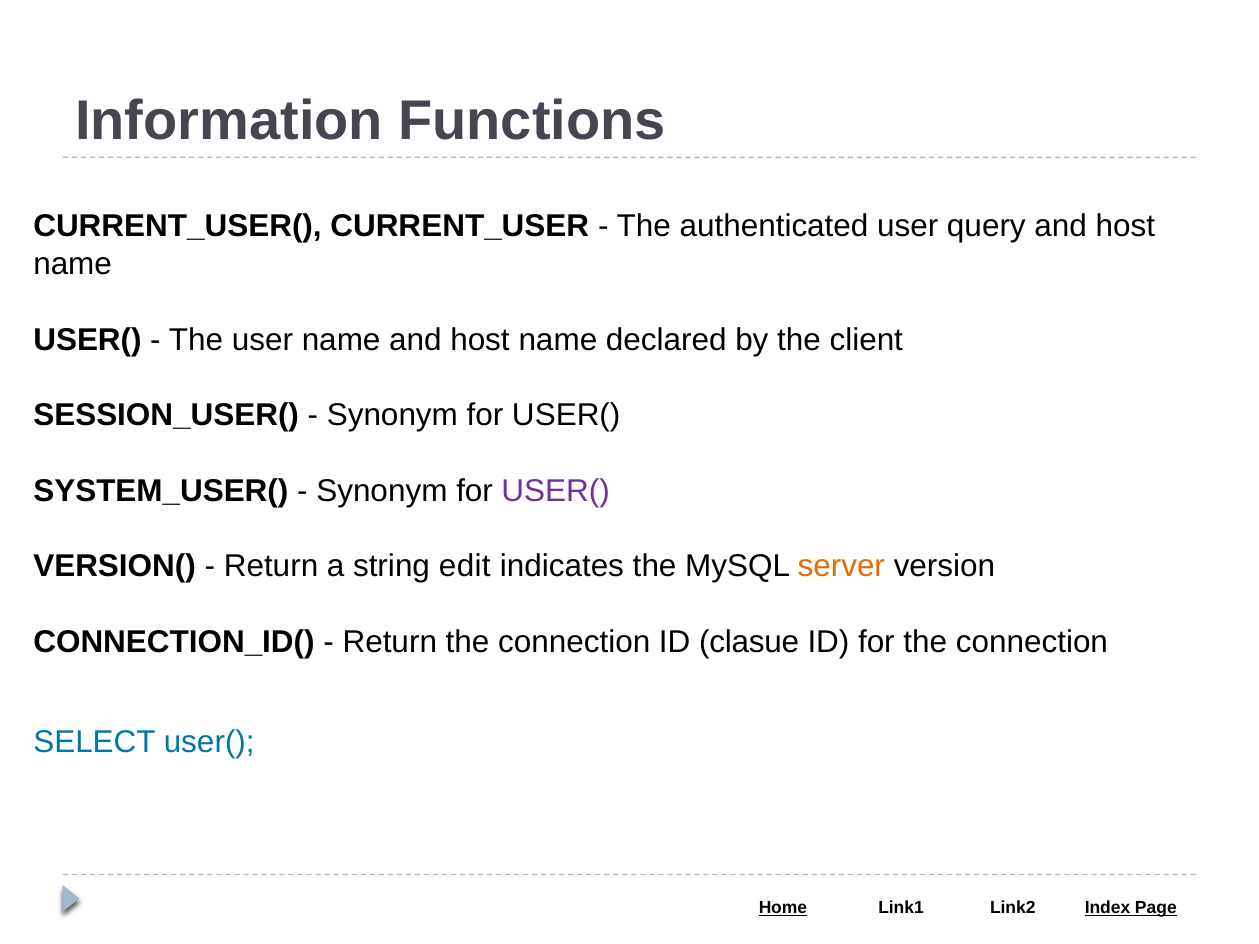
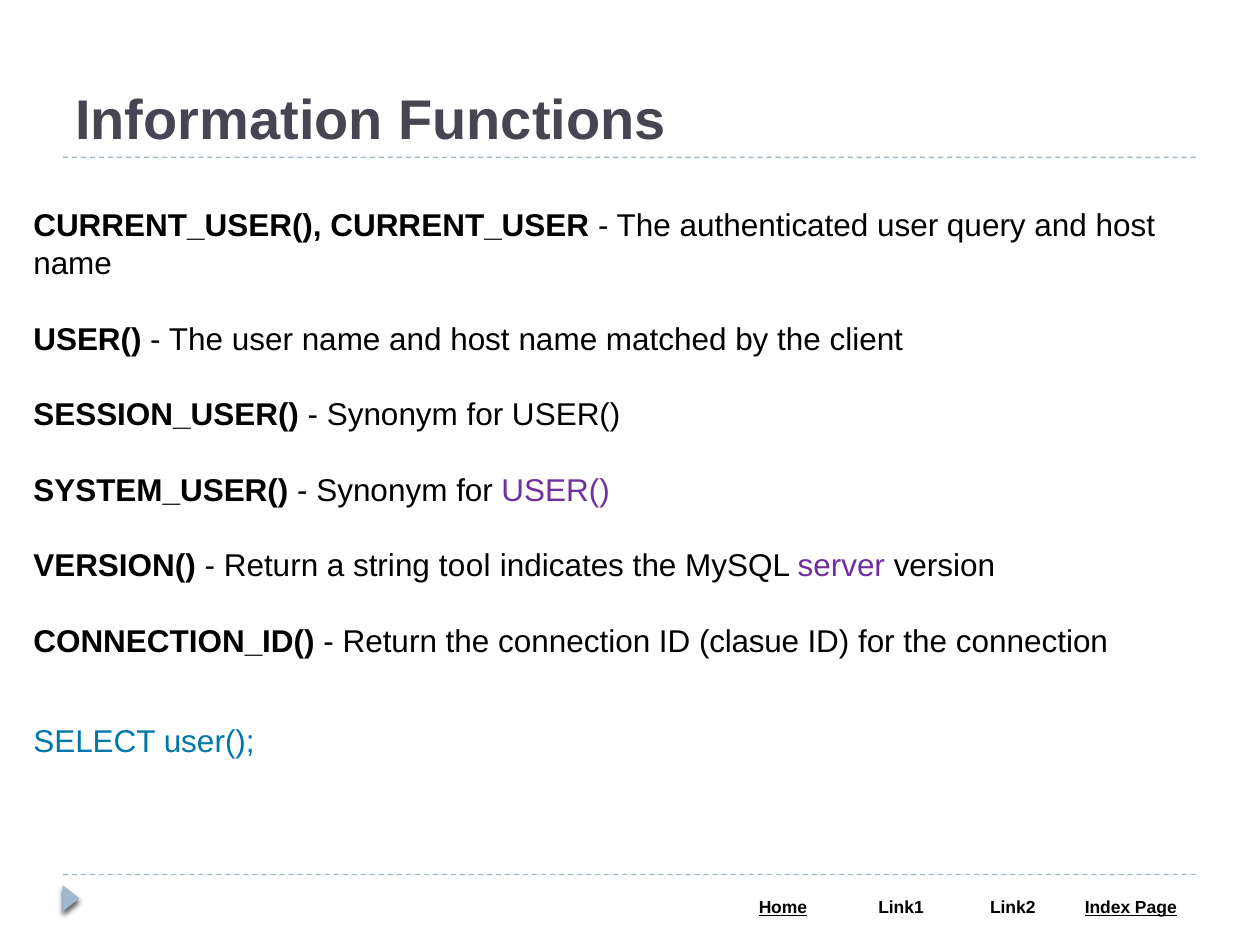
declared: declared -> matched (666, 340)
edit: edit -> tool (465, 567)
server colour: orange -> purple (841, 567)
